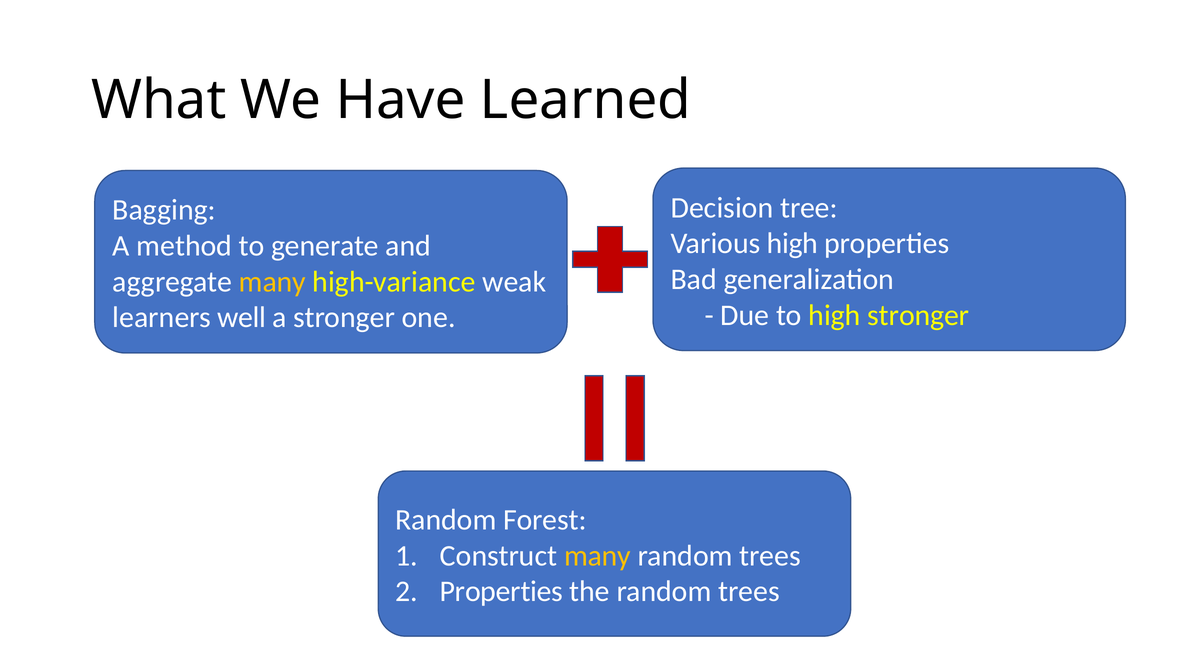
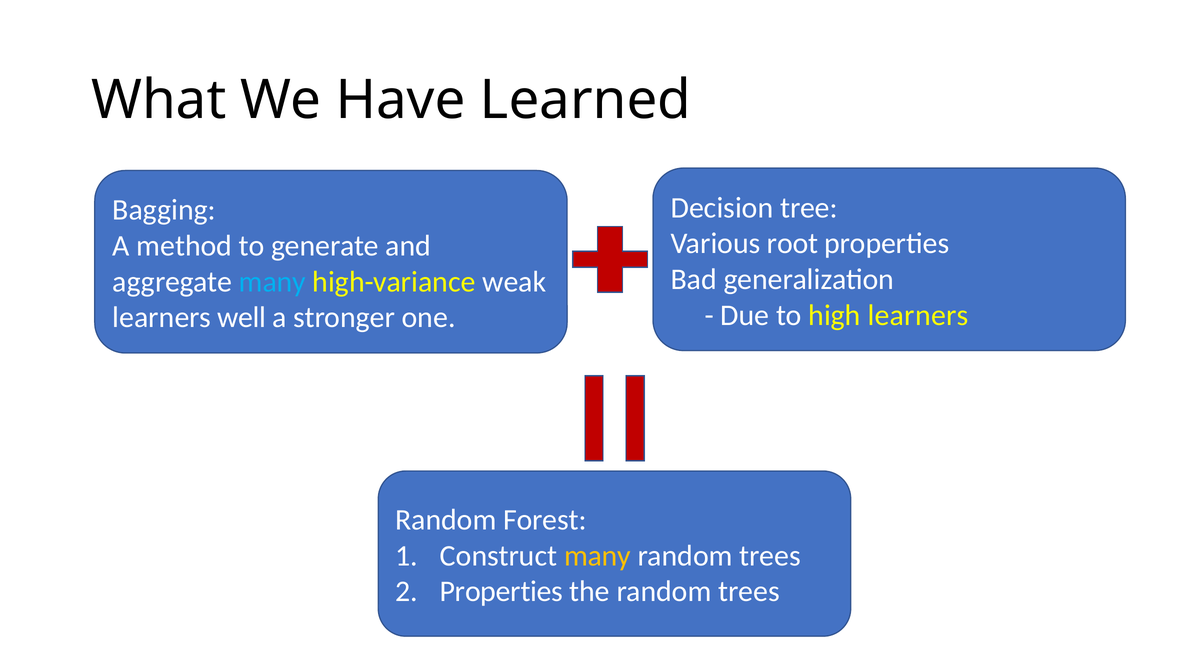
Various high: high -> root (792, 244)
many colour: yellow -> light blue (272, 282)
high stronger: stronger -> learners (918, 315)
